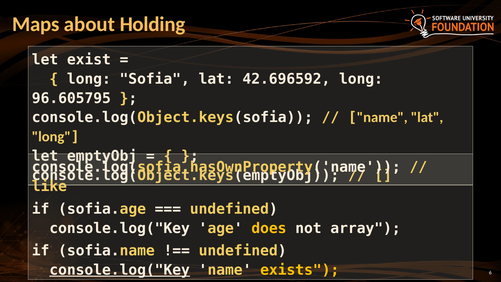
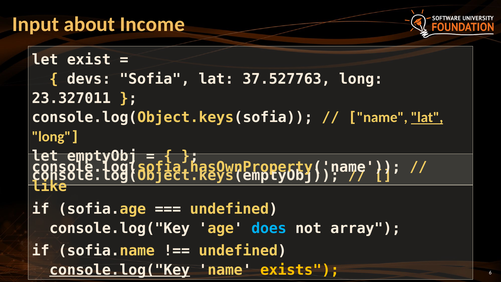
Maps: Maps -> Input (36, 24)
Holding: Holding -> Income (152, 24)
long: long -> devs (89, 79)
42.696592: 42.696592 -> 37.527763 (286, 79)
96.605795: 96.605795 -> 23.327011 (71, 98)
lat underline: none -> present (427, 117)
does colour: yellow -> light blue (269, 228)
